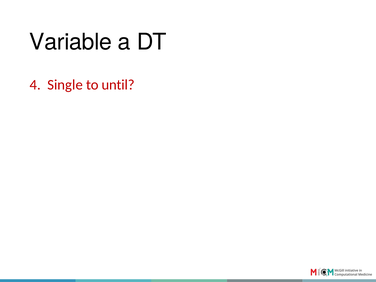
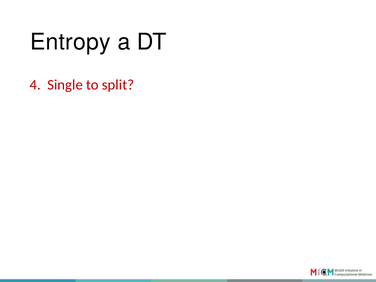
Variable: Variable -> Entropy (70, 42)
until: until -> split (118, 85)
